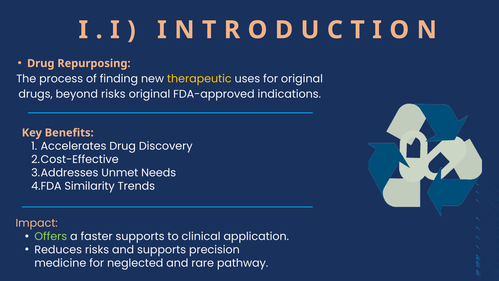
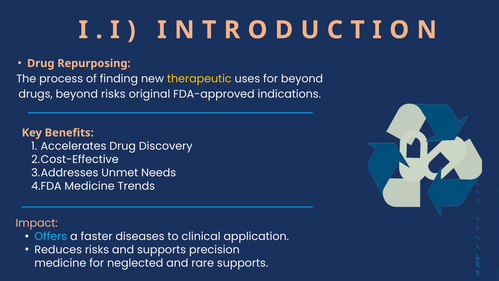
for original: original -> beyond (302, 79)
Similarity: Similarity -> Medicine (90, 186)
Offers colour: light green -> light blue (51, 236)
faster supports: supports -> diseases (140, 236)
rare pathway: pathway -> supports (243, 263)
